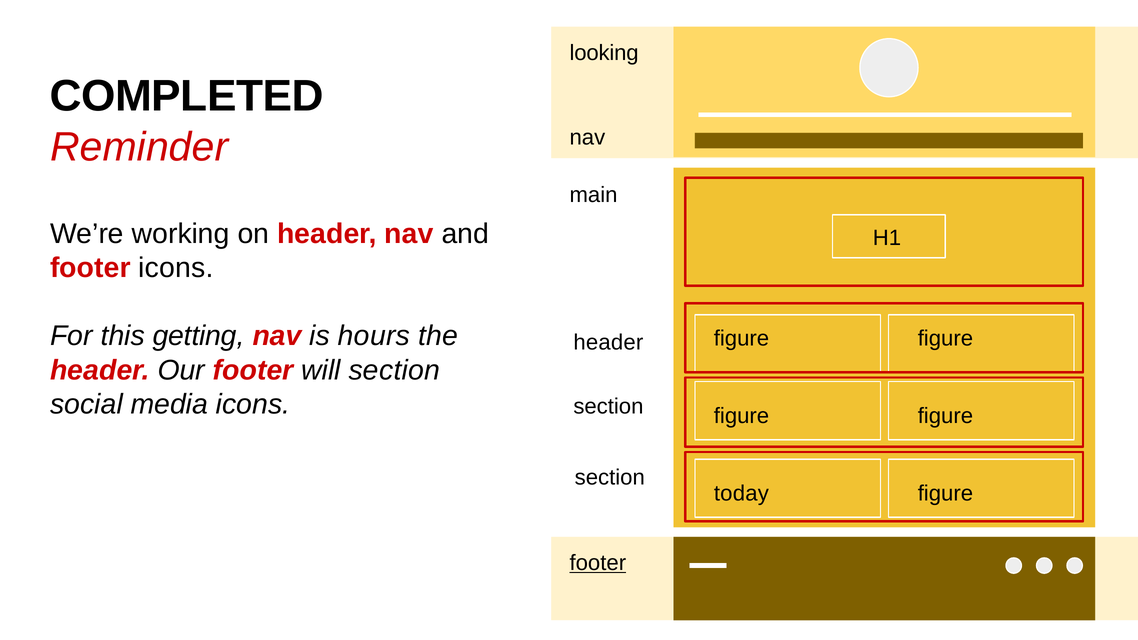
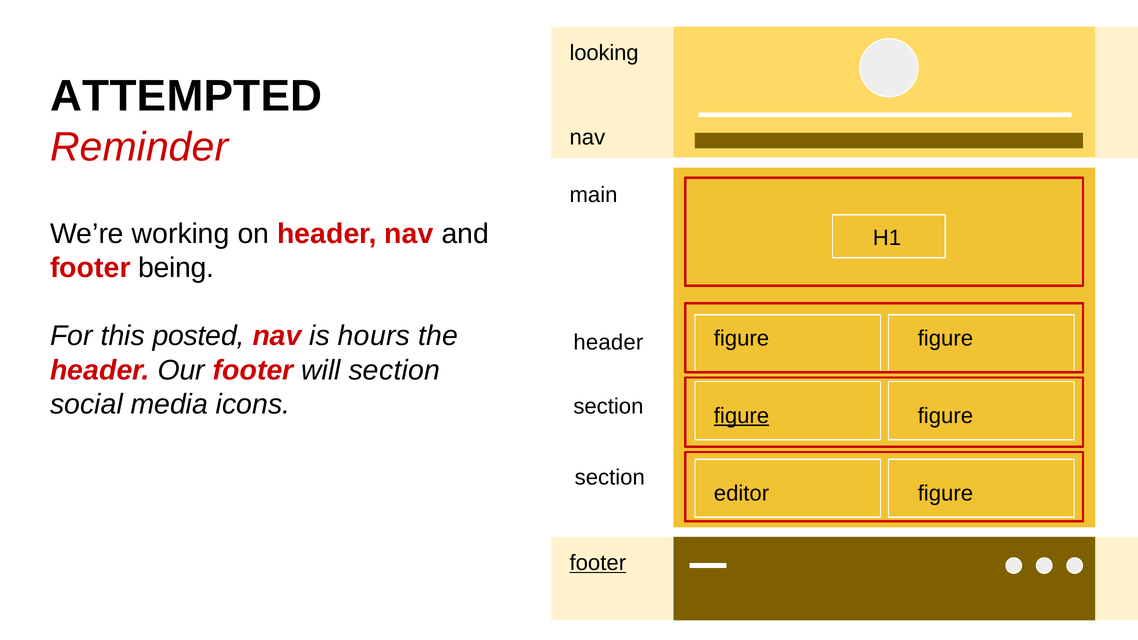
COMPLETED: COMPLETED -> ATTEMPTED (186, 96)
footer icons: icons -> being (176, 268)
getting: getting -> posted (199, 336)
figure underline: none -> present (741, 416)
today: today -> editor (741, 494)
